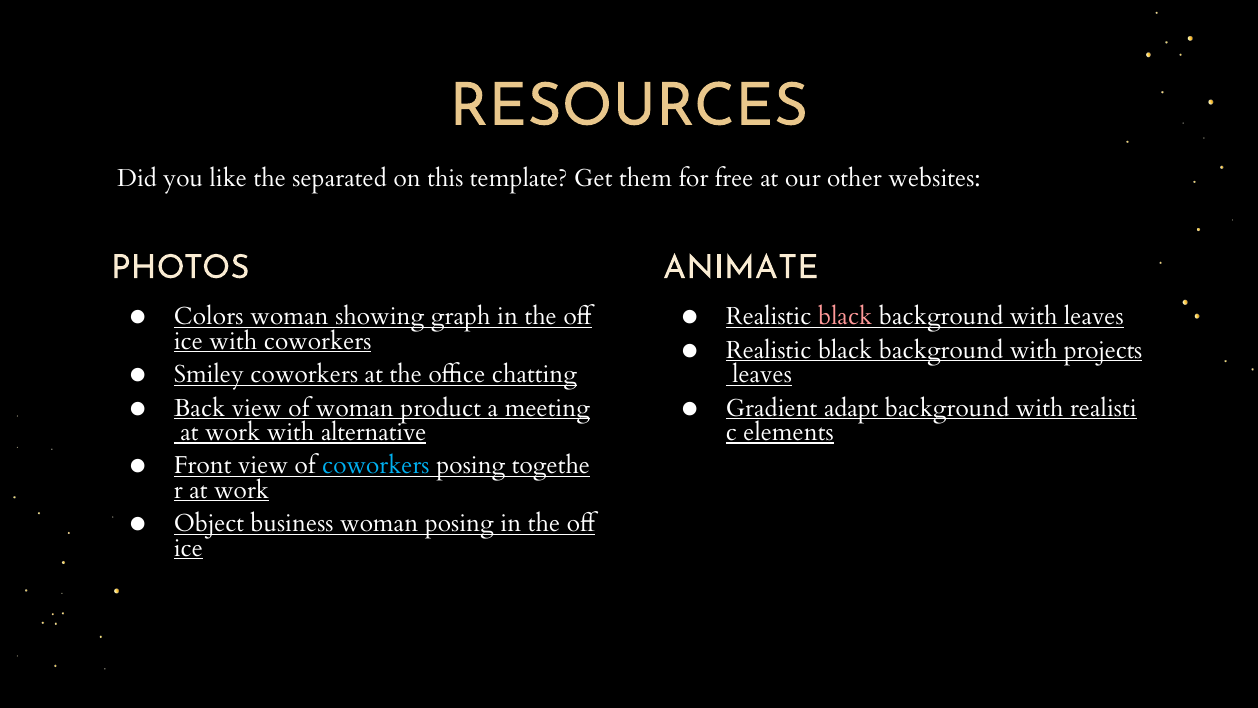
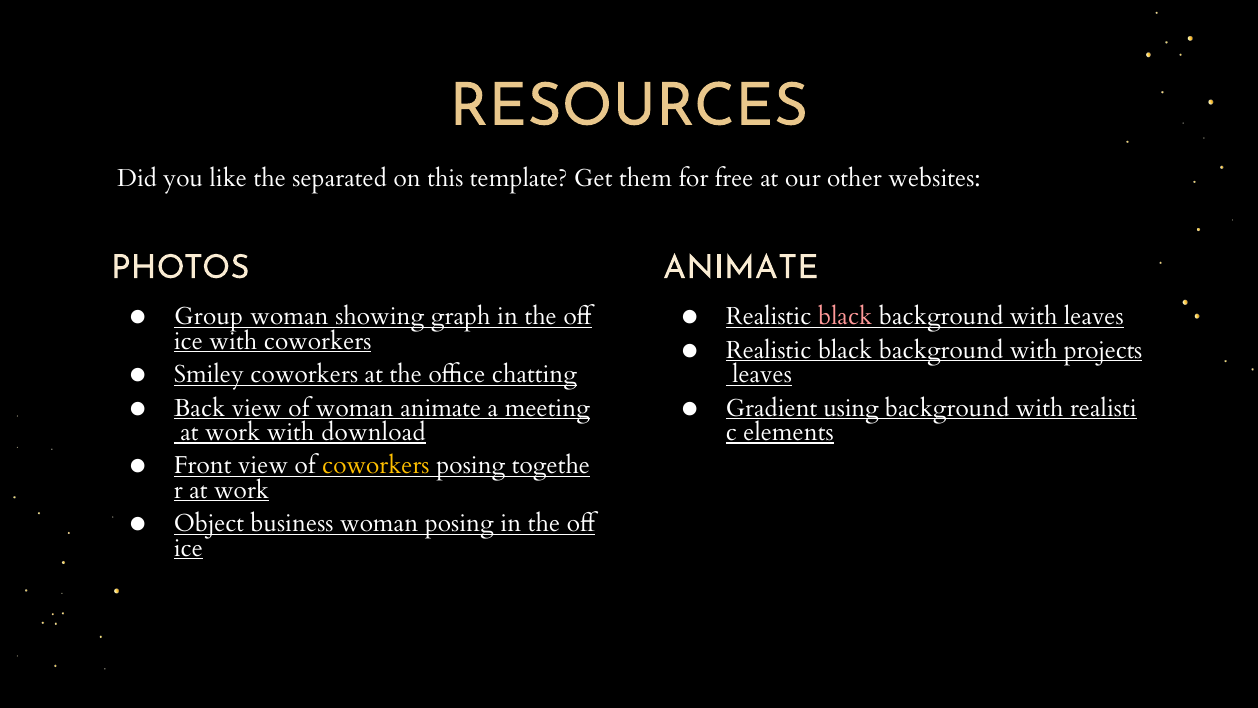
Colors: Colors -> Group (209, 317)
woman product: product -> animate (441, 408)
adapt: adapt -> using (851, 408)
alternative: alternative -> download (374, 432)
coworkers colour: light blue -> yellow (376, 466)
